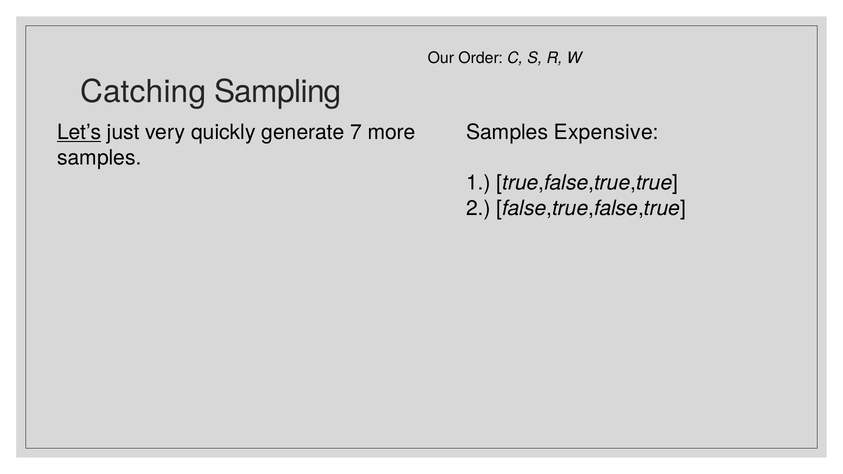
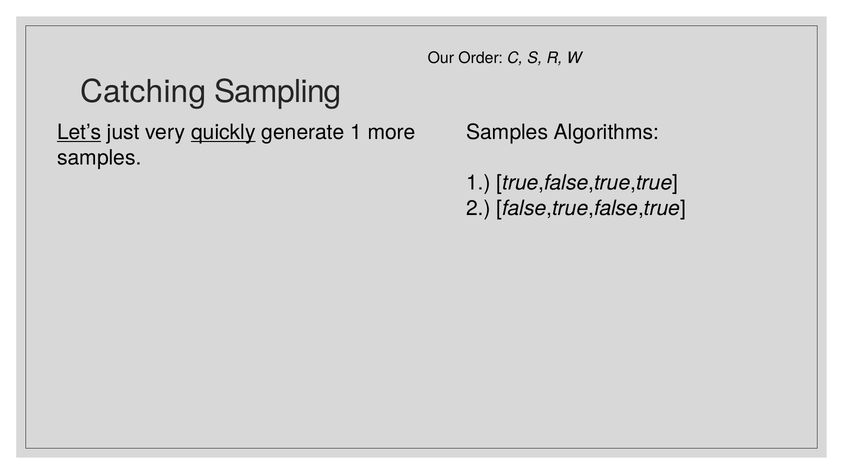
quickly underline: none -> present (223, 132)
generate 7: 7 -> 1 (356, 132)
Expensive: Expensive -> Algorithms (607, 132)
